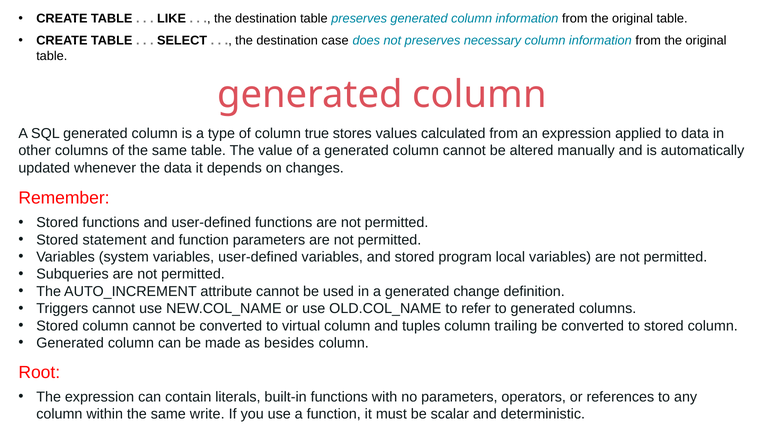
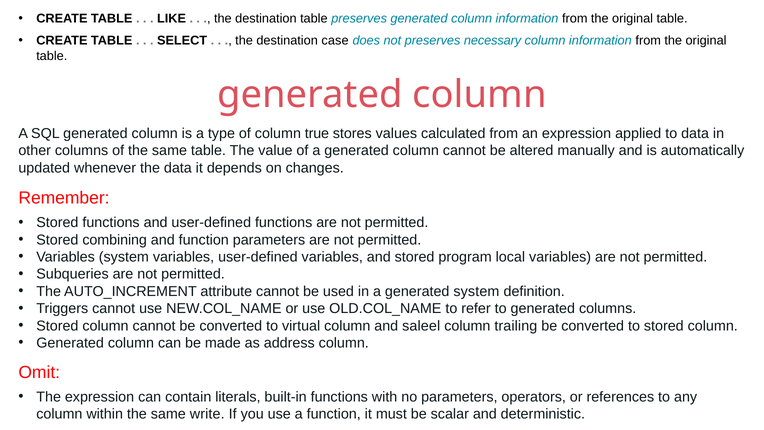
statement: statement -> combining (115, 240)
generated change: change -> system (476, 291)
tuples: tuples -> saleel (421, 326)
besides: besides -> address (289, 343)
Root: Root -> Omit (39, 372)
